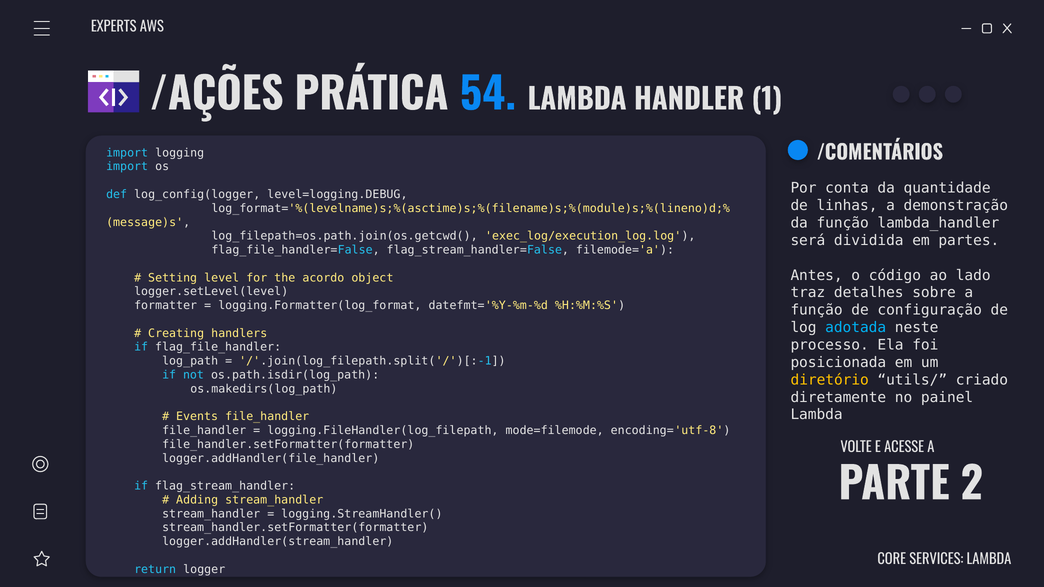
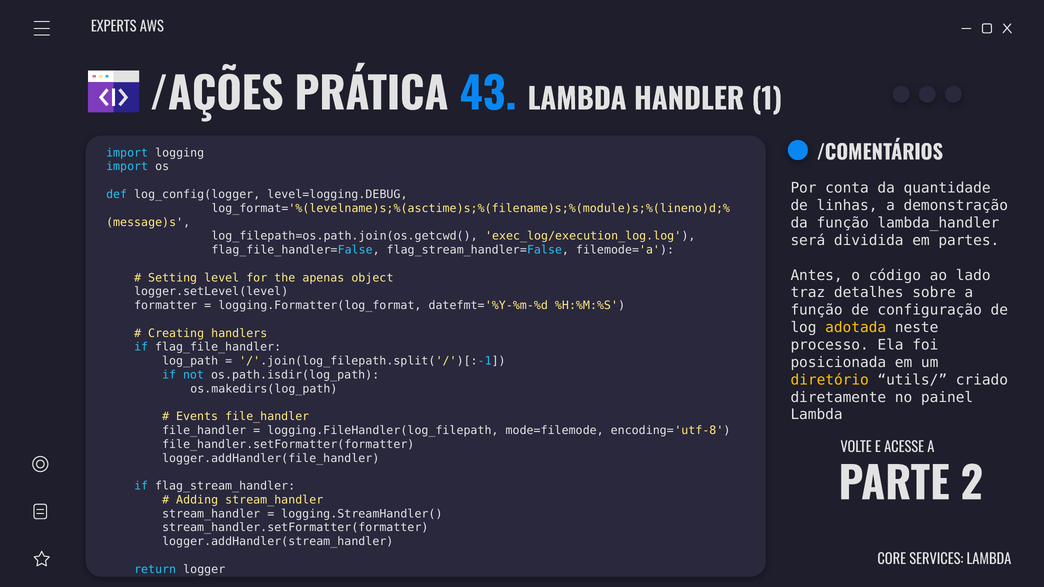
54: 54 -> 43 (488, 95)
acordo: acordo -> apenas (323, 278)
adotada colour: light blue -> yellow (856, 328)
